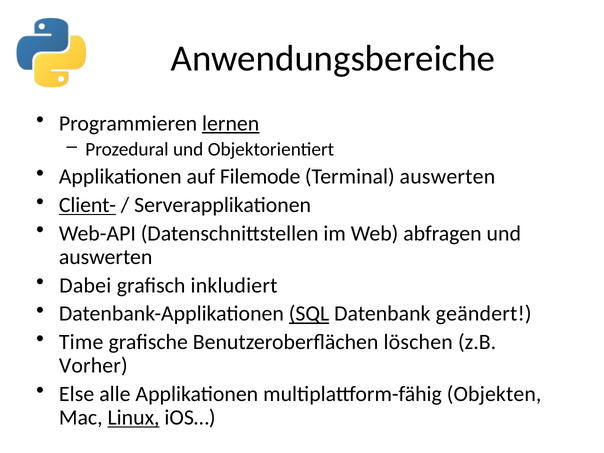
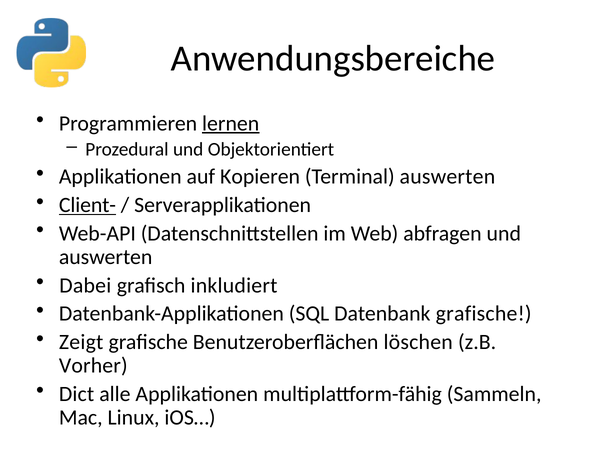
Filemode: Filemode -> Kopieren (260, 177)
SQL underline: present -> none (309, 314)
Datenbank geändert: geändert -> grafische (484, 314)
Time: Time -> Zeigt (81, 342)
Else: Else -> Dict (77, 394)
Objekten: Objekten -> Sammeln (494, 394)
Linux underline: present -> none (134, 418)
